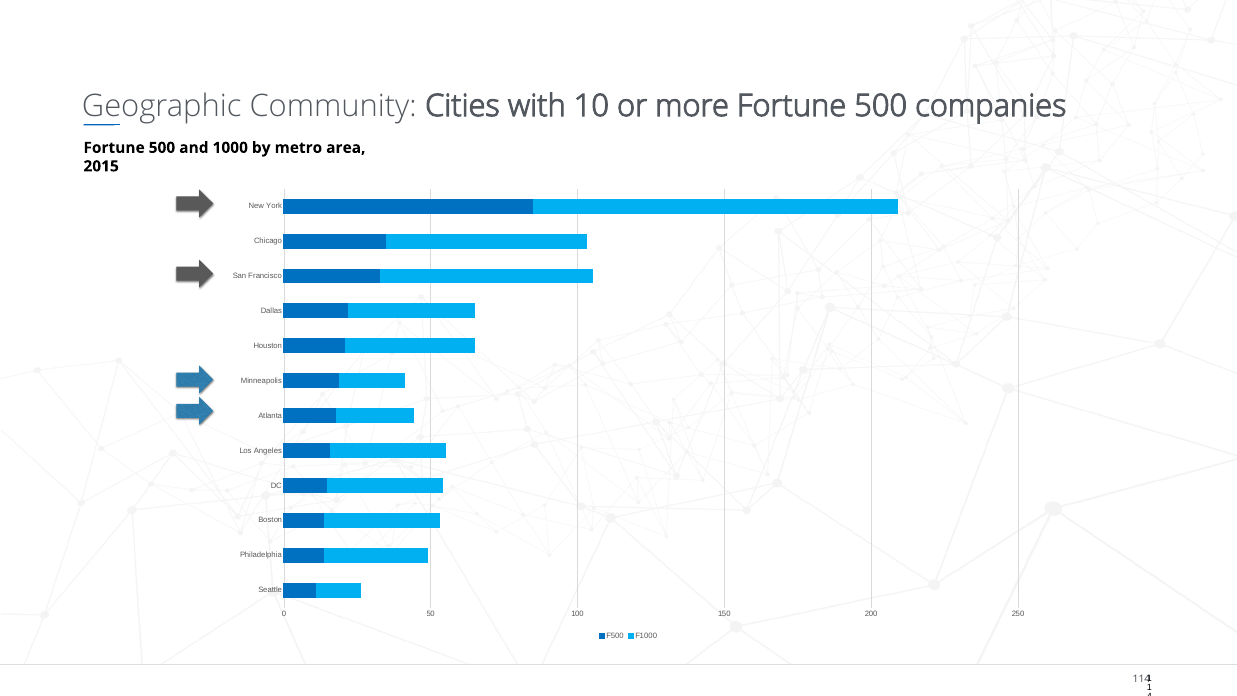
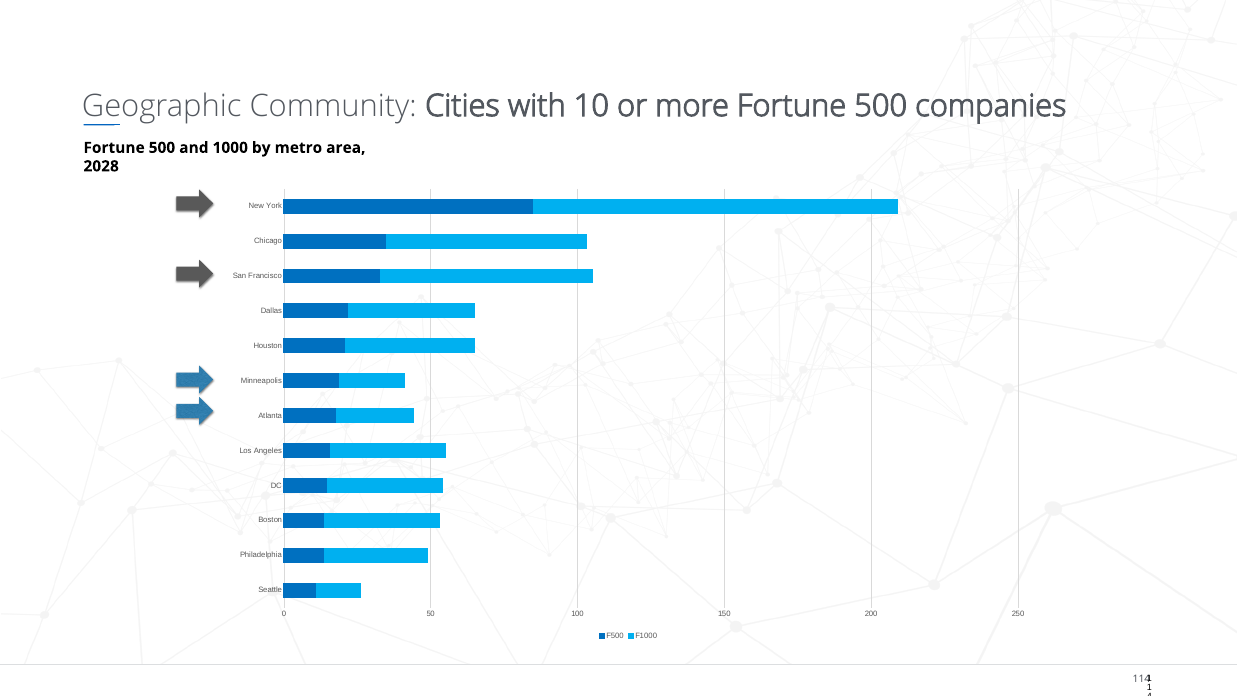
2015: 2015 -> 2028 (101, 166)
